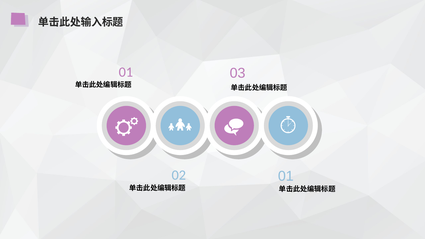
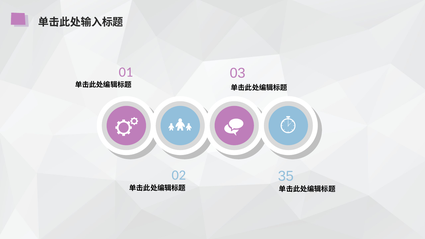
02 01: 01 -> 35 (286, 176)
